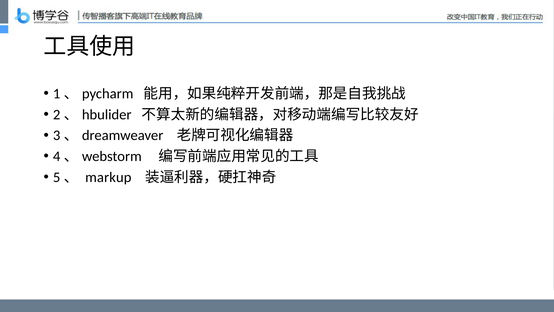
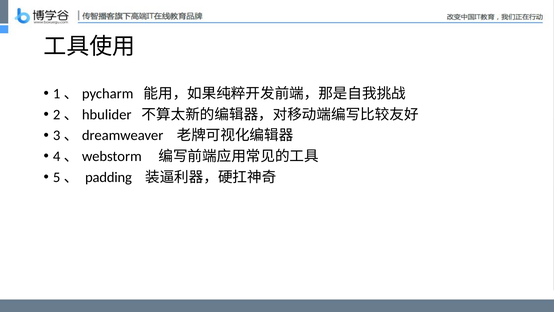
markup: markup -> padding (108, 177)
